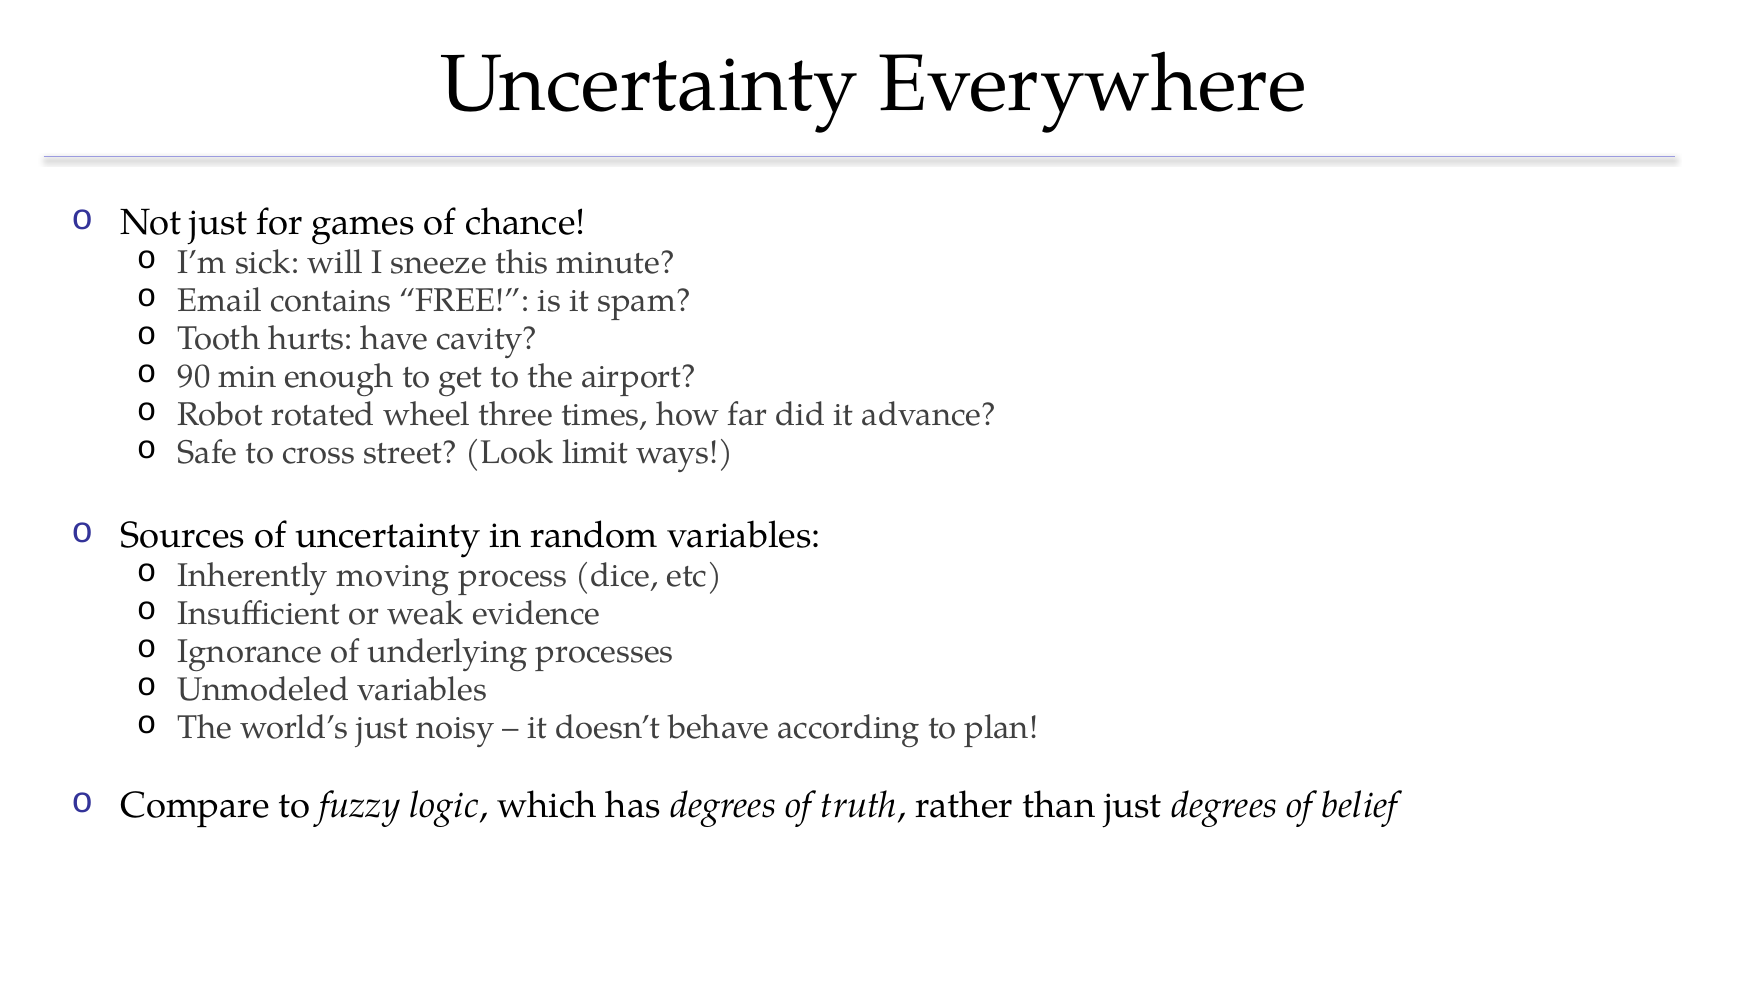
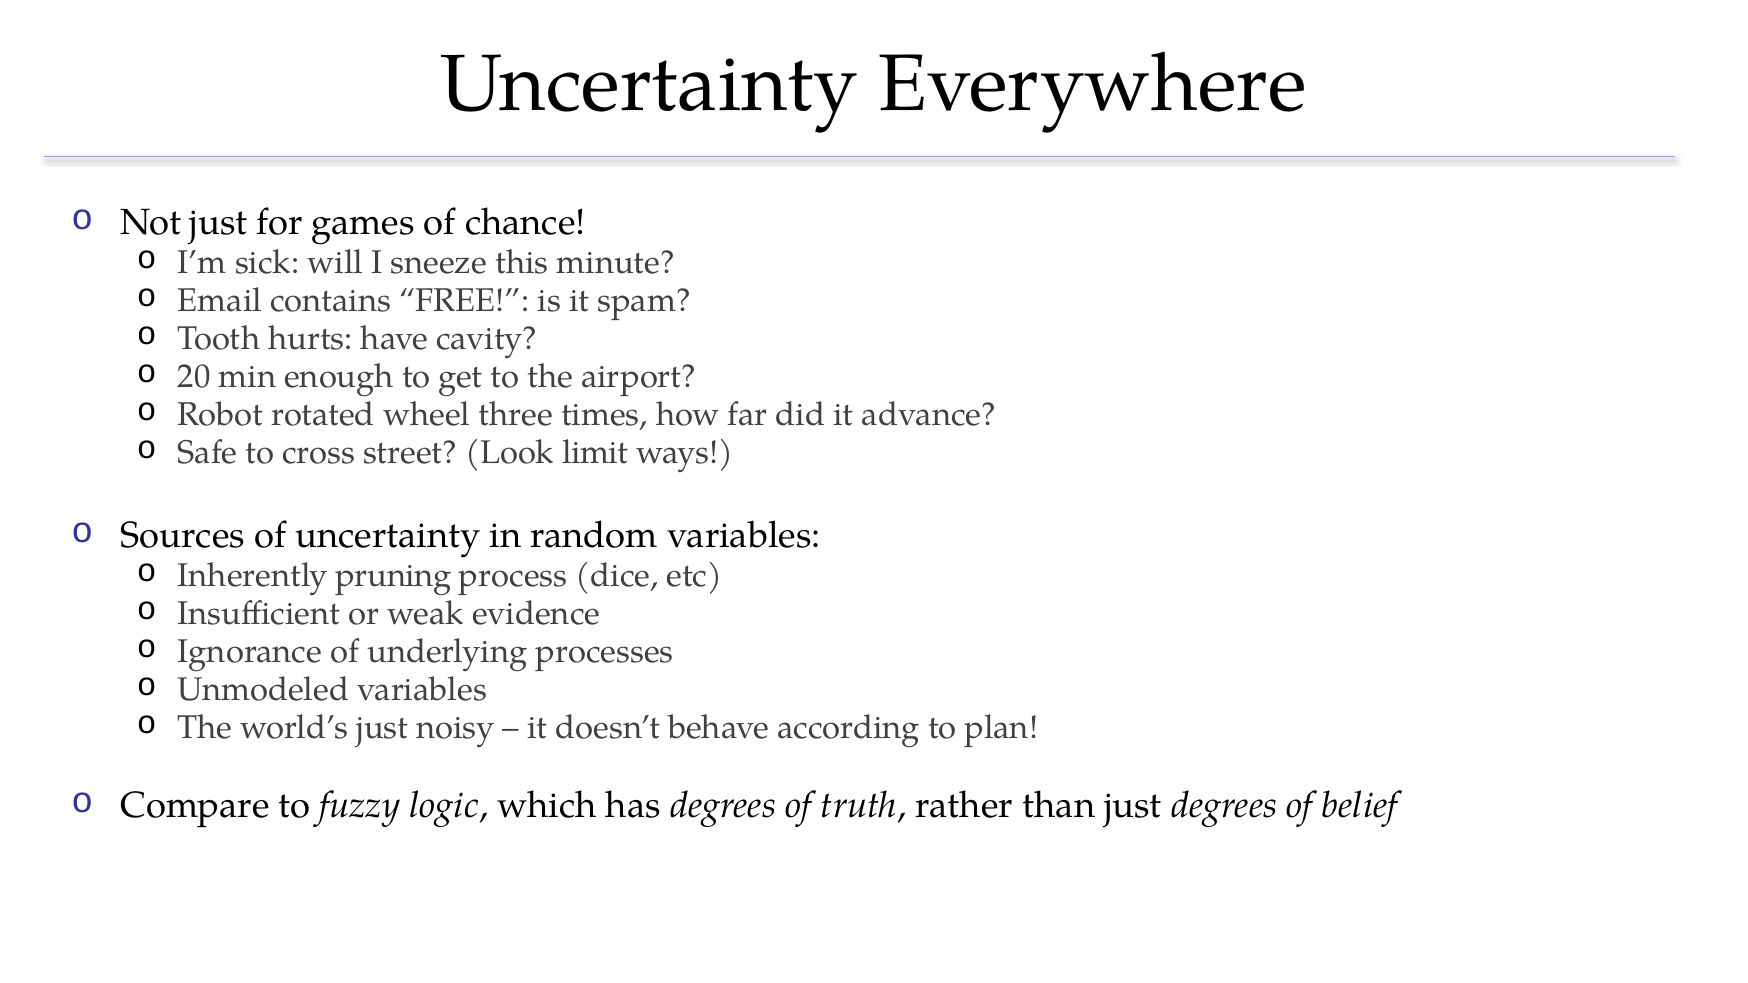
90: 90 -> 20 (194, 377)
moving: moving -> pruning (394, 576)
